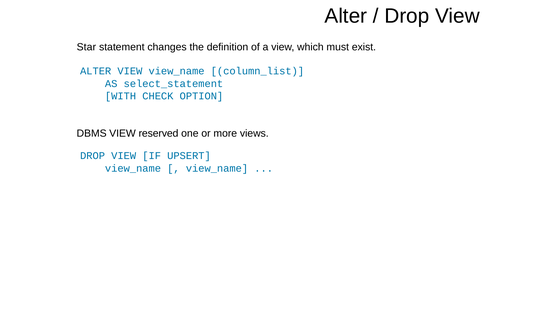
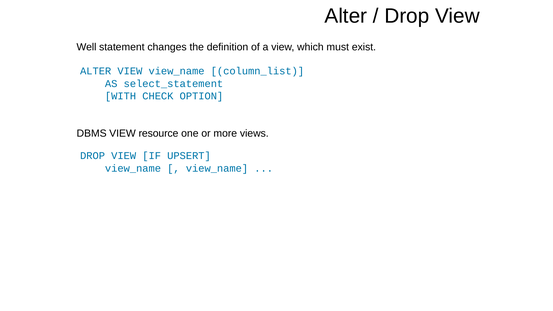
Star: Star -> Well (86, 47)
reserved: reserved -> resource (159, 133)
